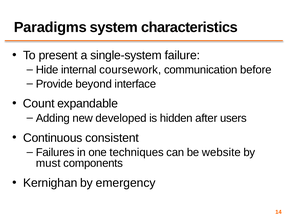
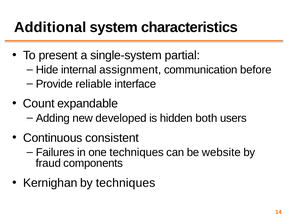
Paradigms: Paradigms -> Additional (50, 27)
failure: failure -> partial (182, 55)
coursework: coursework -> assignment (130, 70)
beyond: beyond -> reliable (94, 84)
after: after -> both (206, 118)
must: must -> fraud (48, 163)
by emergency: emergency -> techniques (126, 182)
